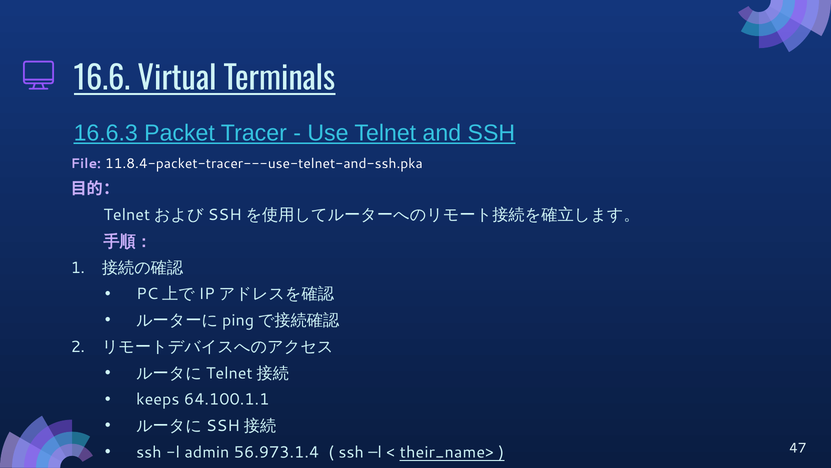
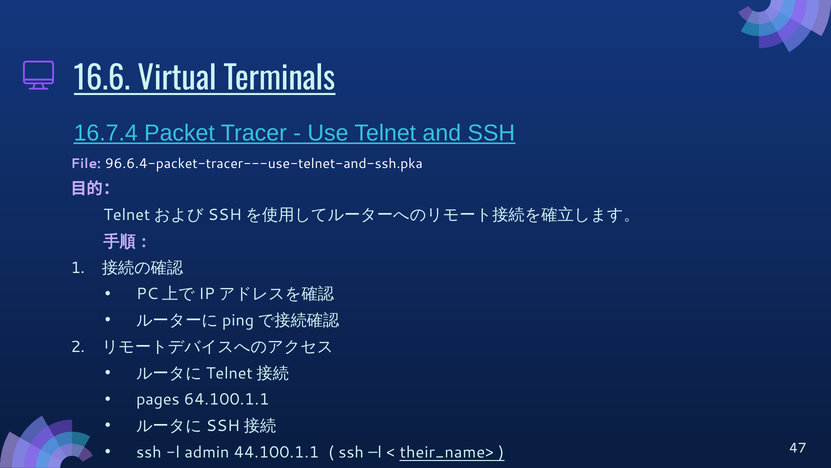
16.6.3: 16.6.3 -> 16.7.4 (106, 133)
11.8.4-packet-tracer---use-telnet-and-ssh.pka: 11.8.4-packet-tracer---use-telnet-and-ssh.pka -> 96.6.4-packet-tracer---use-telnet-and-ssh.pka (264, 163)
keeps: keeps -> pages (158, 399)
56.973.1.4: 56.973.1.4 -> 44.100.1.1 (276, 452)
